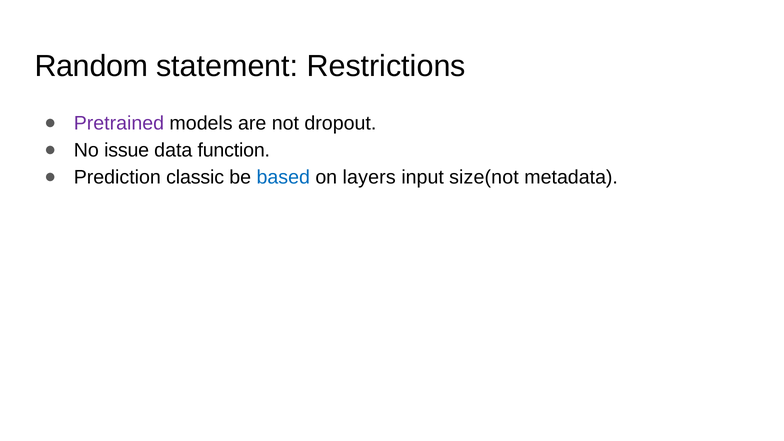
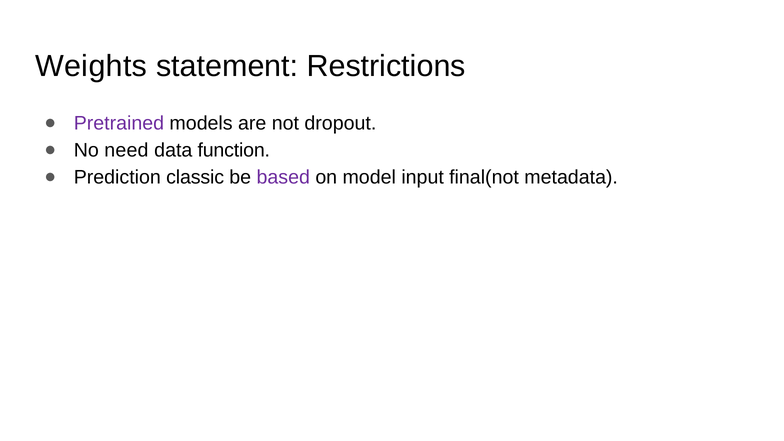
Random: Random -> Weights (91, 66)
issue: issue -> need (126, 150)
based colour: blue -> purple (283, 177)
layers: layers -> model (369, 177)
size(not: size(not -> final(not (484, 177)
